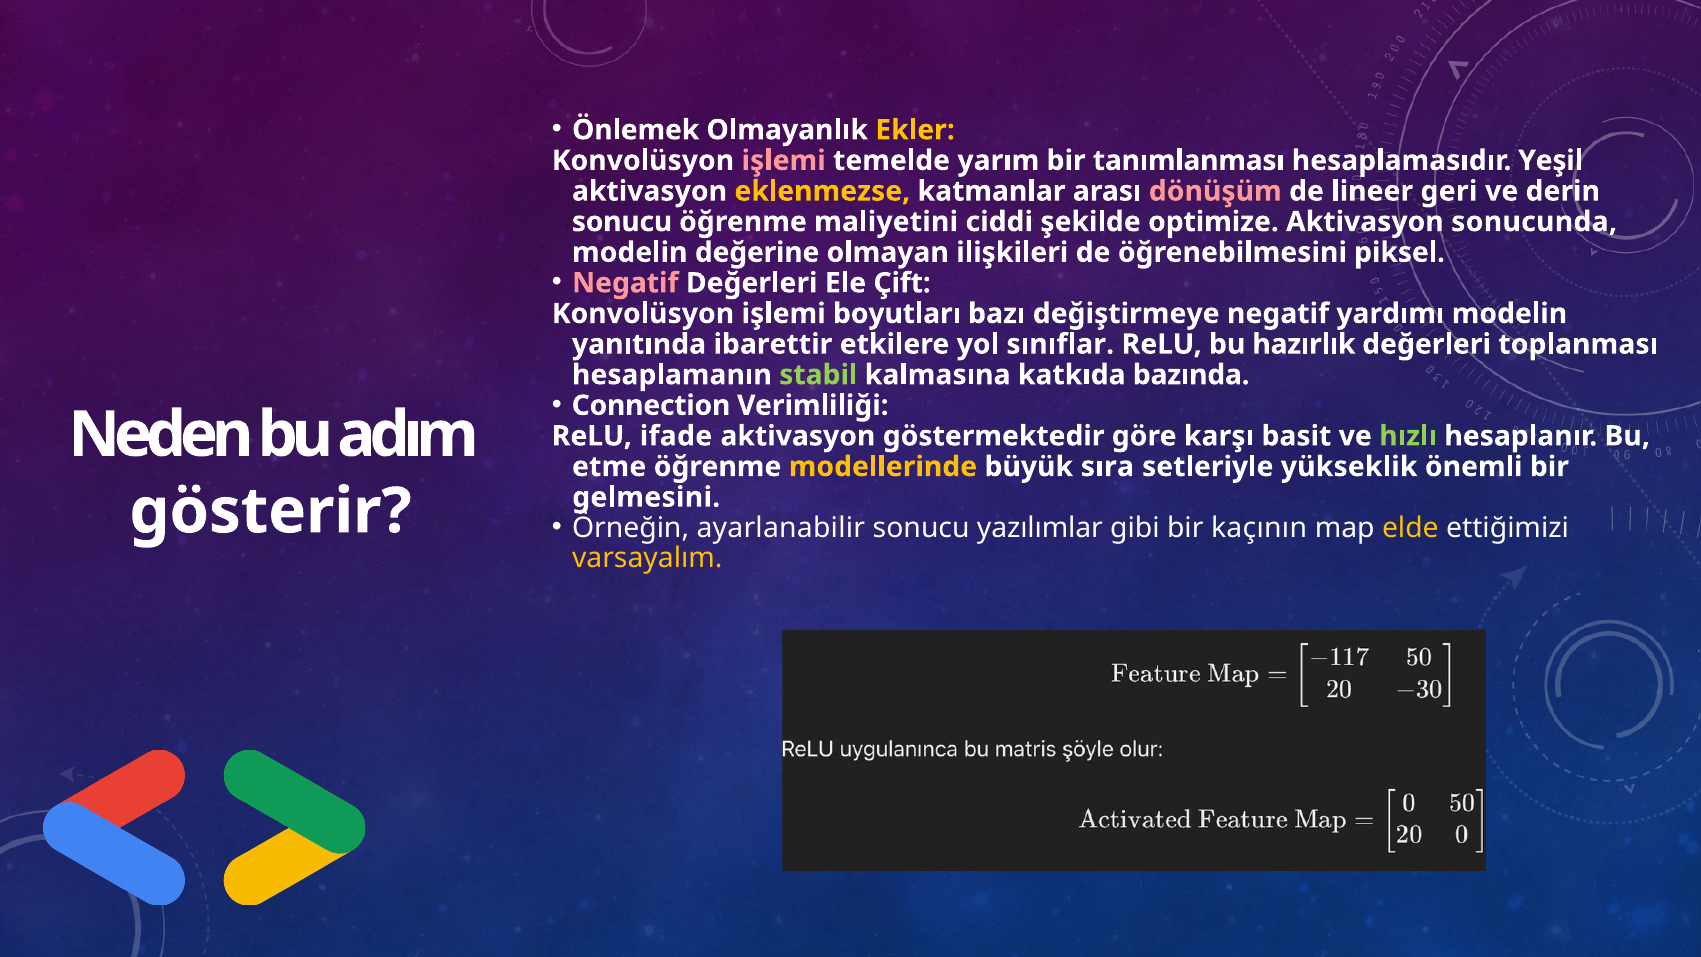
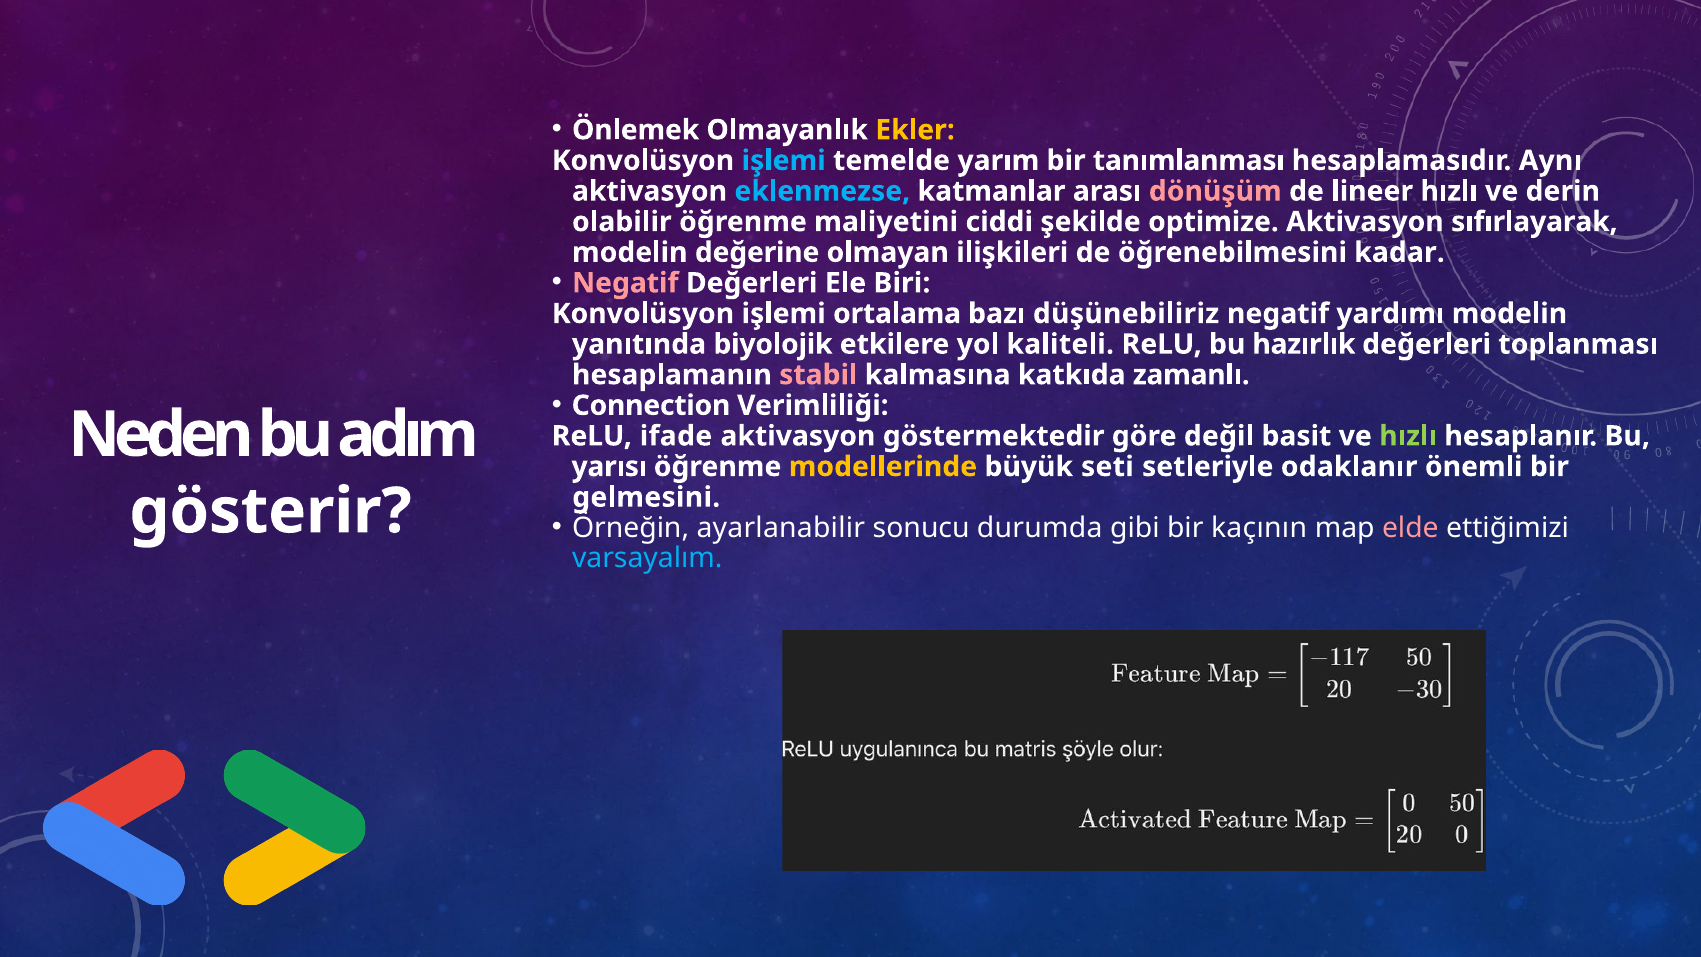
işlemi colour: pink -> light blue (784, 161)
Yeşil: Yeşil -> Aynı (1550, 161)
eklenmezse colour: yellow -> light blue (822, 191)
lineer geri: geri -> hızlı (1449, 191)
sonucu: sonucu -> olabilir (622, 222)
sonucunda: sonucunda -> sıfırlayarak (1534, 222)
piksel: piksel -> kadar (1399, 252)
Çift: Çift -> Biri (902, 283)
boyutları: boyutları -> ortalama (897, 314)
değiştirmeye: değiştirmeye -> düşünebiliriz (1126, 314)
ibarettir: ibarettir -> biyolojik (773, 344)
sınıflar: sınıflar -> kaliteli (1060, 344)
stabil colour: light green -> pink (818, 375)
bazında: bazında -> zamanlı (1191, 375)
karşı: karşı -> değil (1219, 436)
etme: etme -> yarısı (609, 467)
sıra: sıra -> seti (1107, 467)
yükseklik: yükseklik -> odaklanır (1349, 467)
yazılımlar: yazılımlar -> durumda (1040, 528)
elde colour: yellow -> pink (1410, 528)
varsayalım colour: yellow -> light blue (647, 558)
